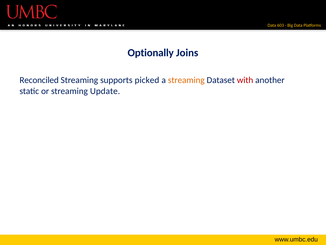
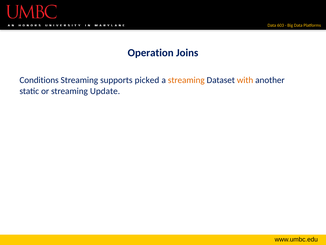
Optionally: Optionally -> Operation (151, 53)
Reconciled: Reconciled -> Conditions (39, 80)
with colour: red -> orange (245, 80)
